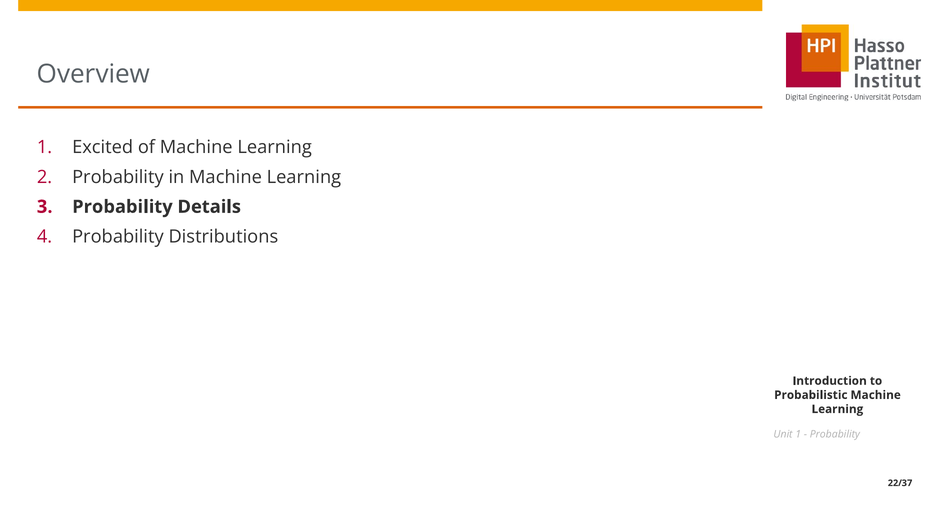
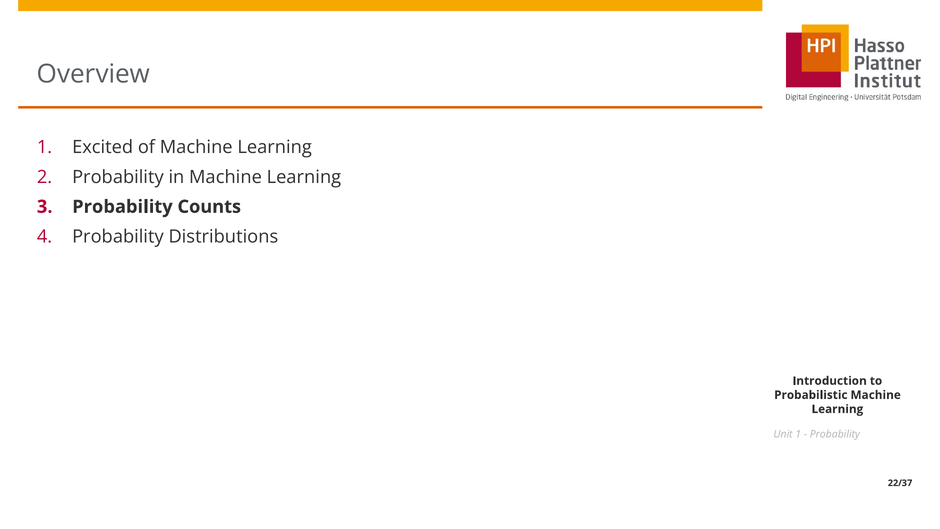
Details: Details -> Counts (209, 207)
